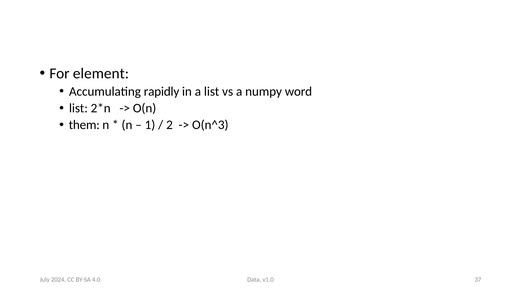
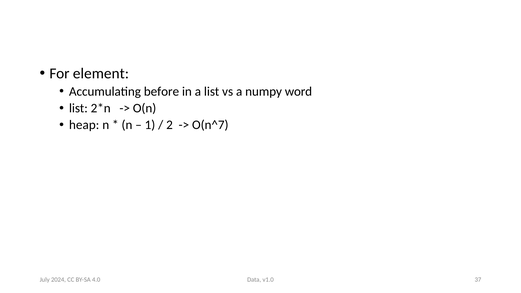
rapidly: rapidly -> before (161, 91)
them: them -> heap (84, 125)
O(n^3: O(n^3 -> O(n^7 (210, 125)
